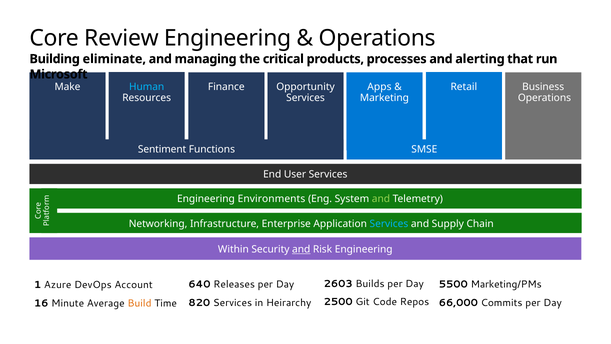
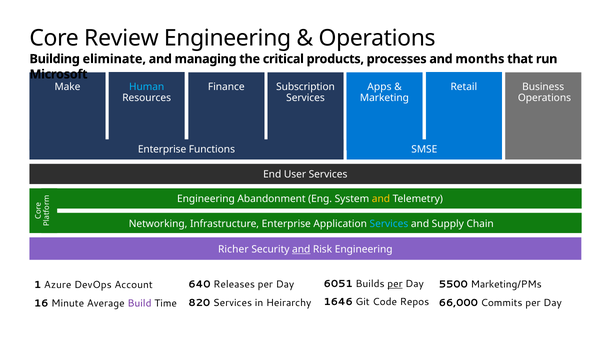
alerting: alerting -> months (480, 59)
Opportunity: Opportunity -> Subscription (306, 87)
Sentiment: Sentiment -> Enterprise (162, 149)
Environments: Environments -> Abandonment (272, 199)
and colour: light green -> yellow (381, 199)
Within: Within -> Richer (233, 249)
2603: 2603 -> 6051 (338, 284)
per underline: none -> present (395, 284)
2500: 2500 -> 1646 (338, 302)
Build colour: orange -> purple (139, 303)
